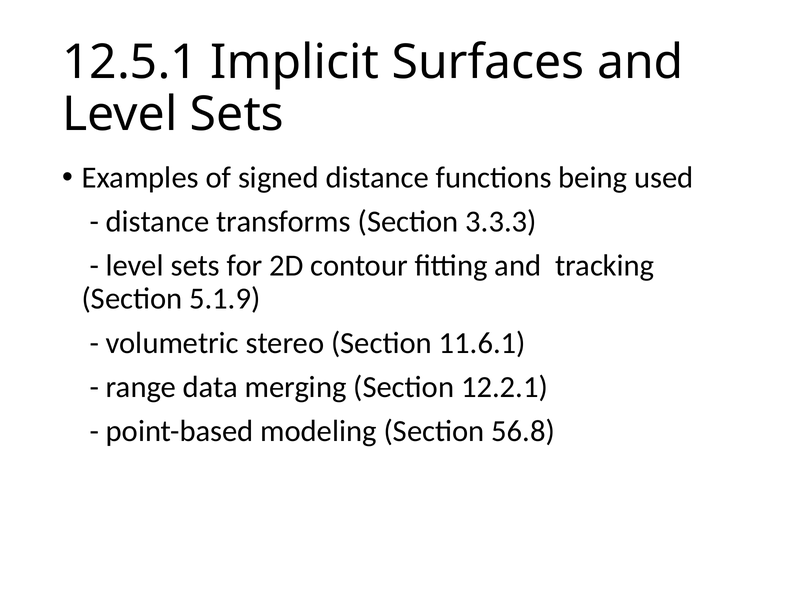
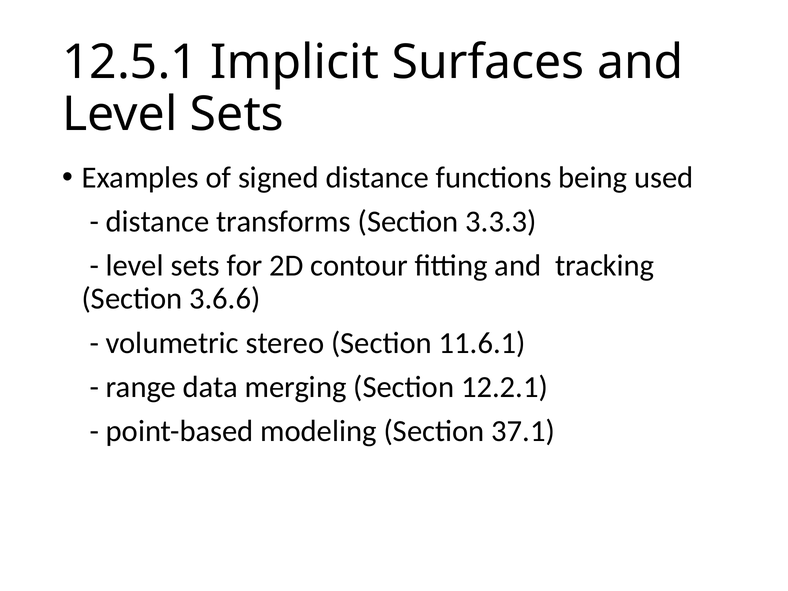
5.1.9: 5.1.9 -> 3.6.6 (225, 299)
56.8: 56.8 -> 37.1 (523, 431)
